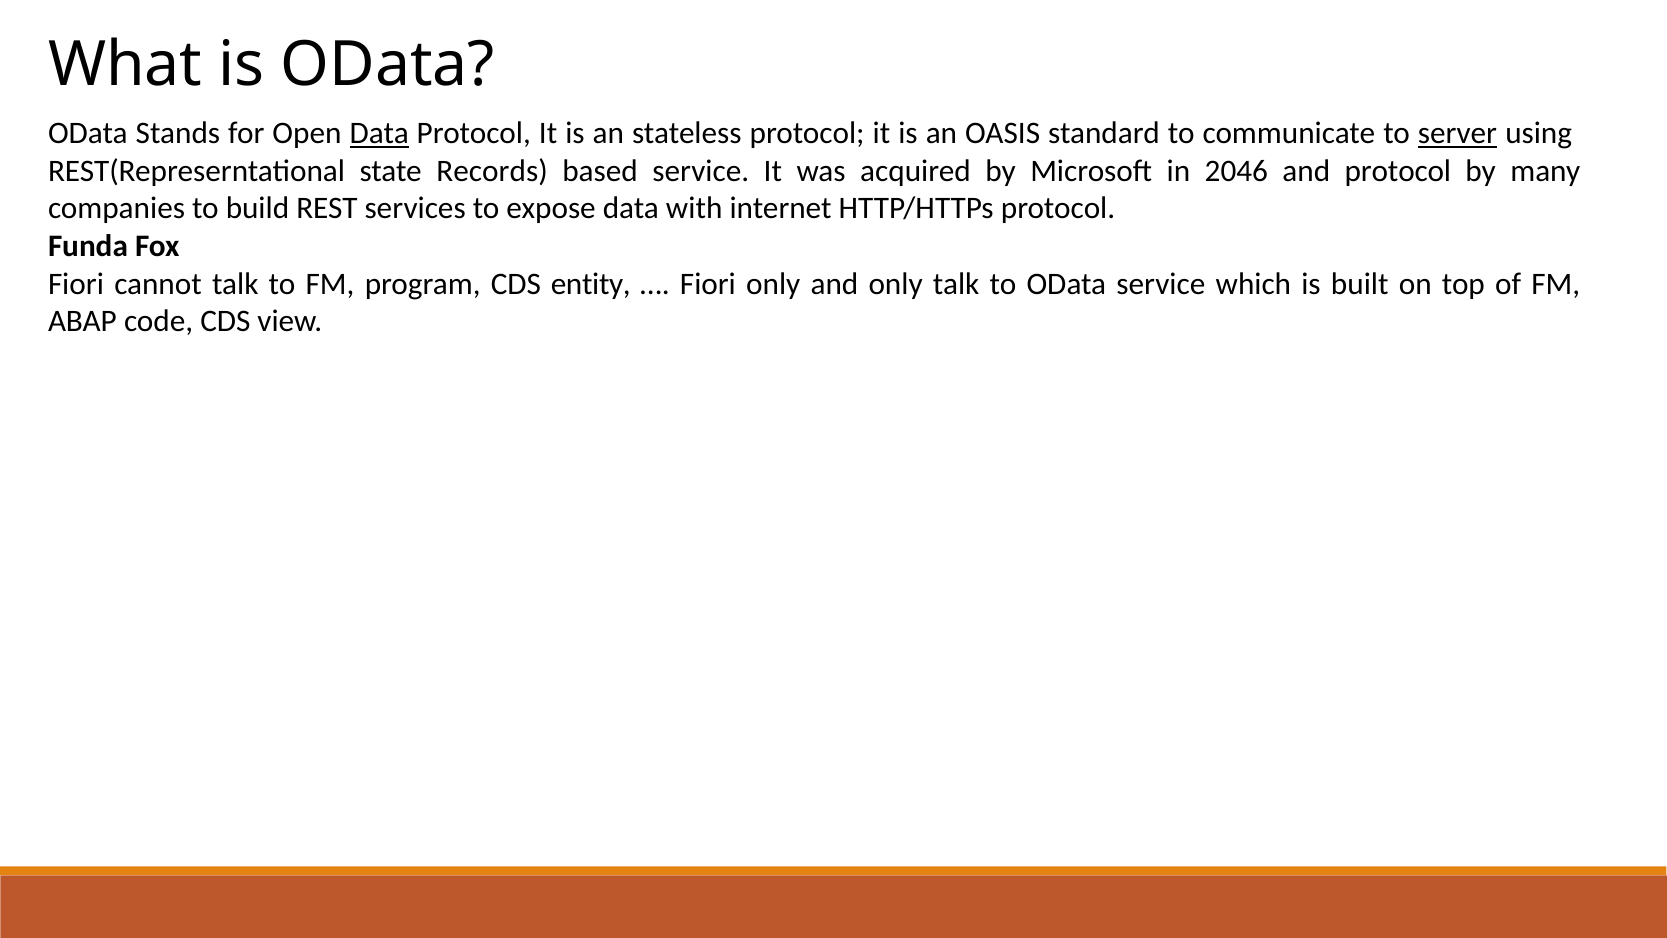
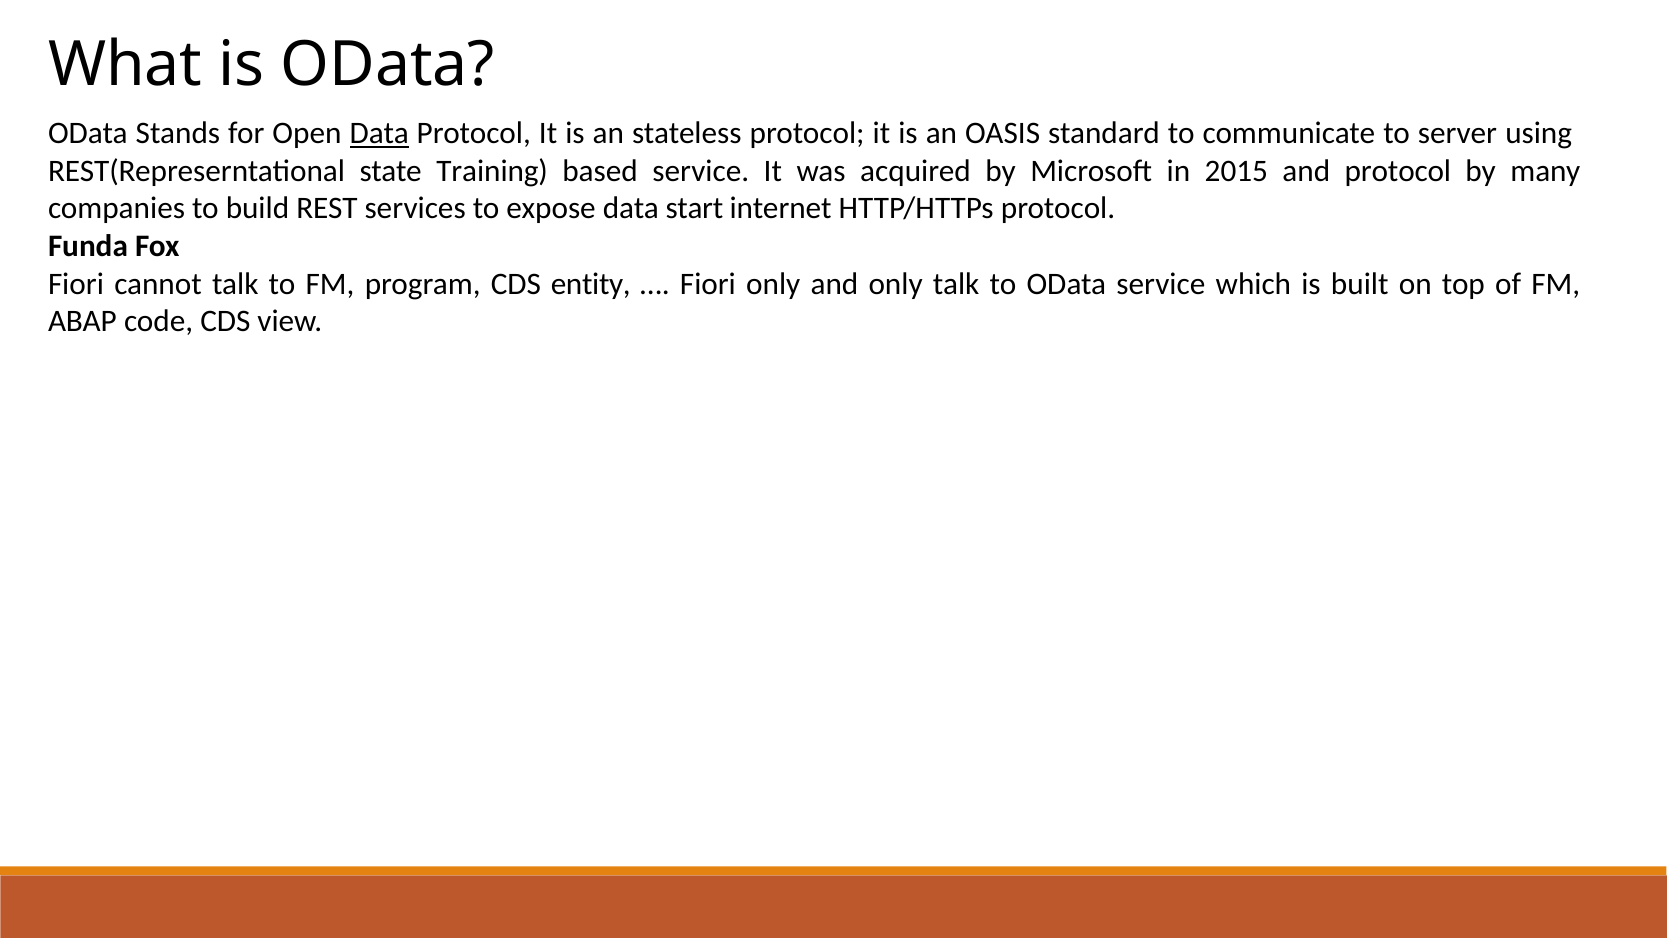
server underline: present -> none (1457, 134)
Records: Records -> Training (492, 171)
2046: 2046 -> 2015 (1236, 171)
with: with -> start (694, 209)
